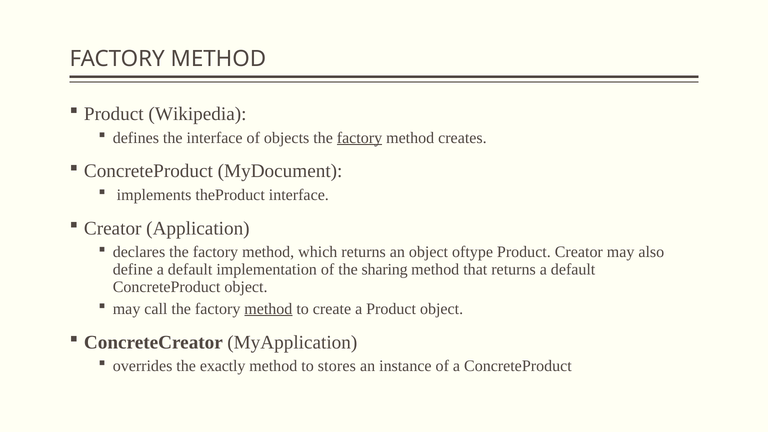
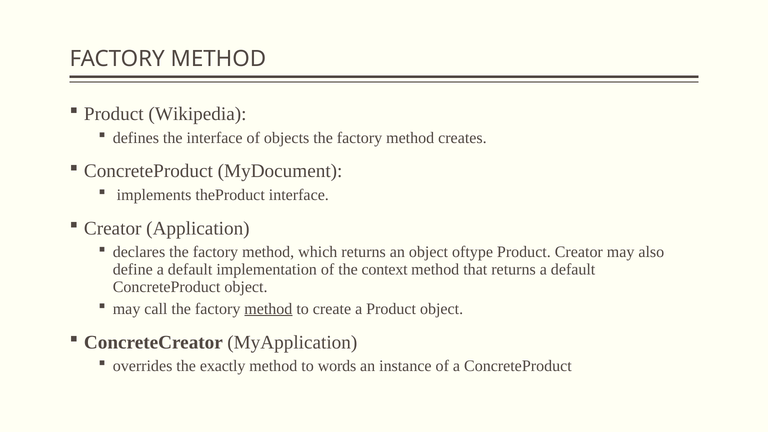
factory underline: present -> none (359, 138)
sharing: sharing -> context (385, 269)
stores: stores -> words (337, 366)
